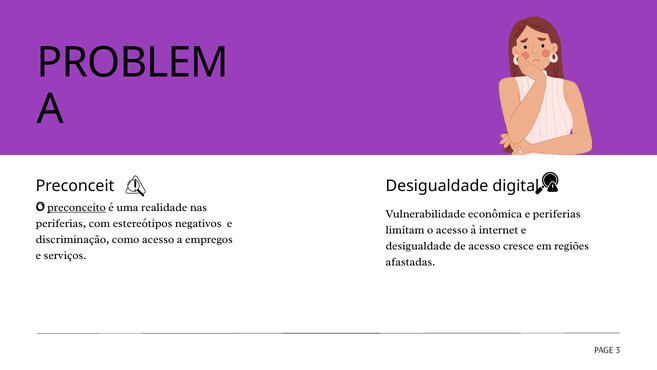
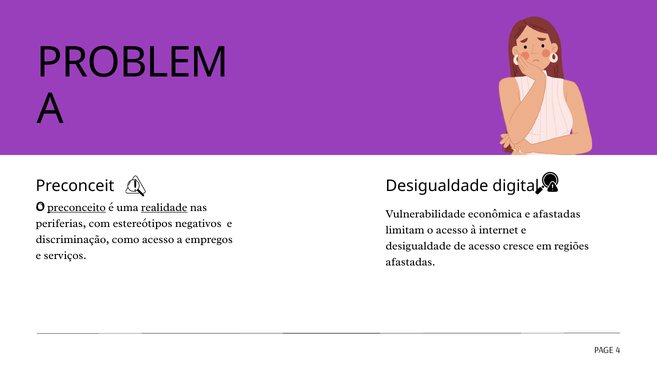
e periferias: periferias -> afastadas (557, 214)
realidade underline: none -> present (164, 207)
3: 3 -> 4 (618, 350)
